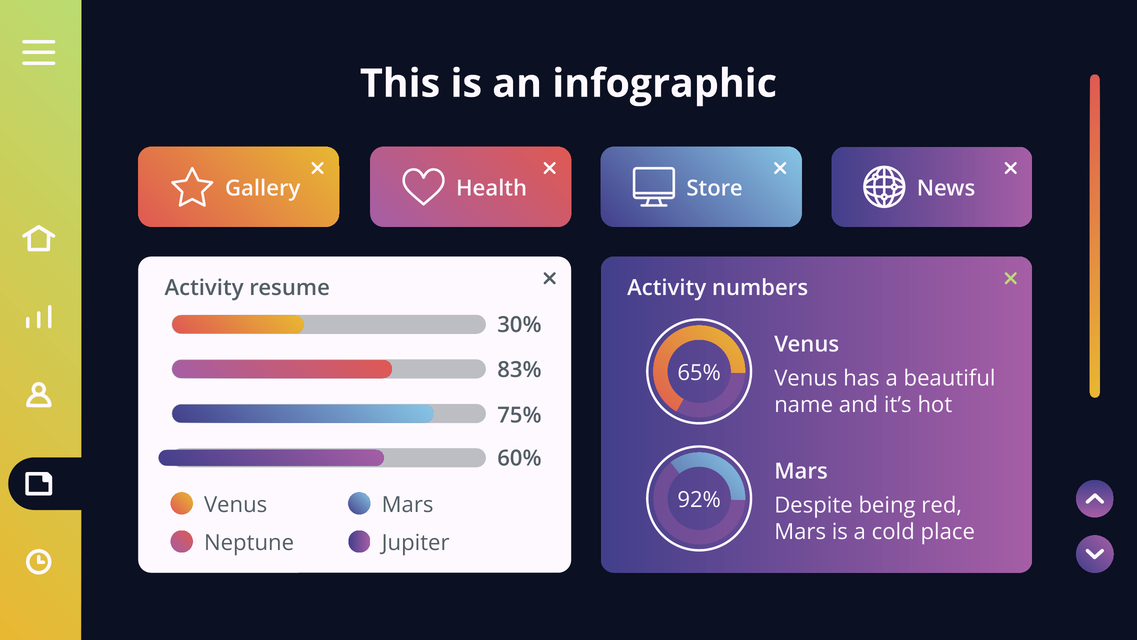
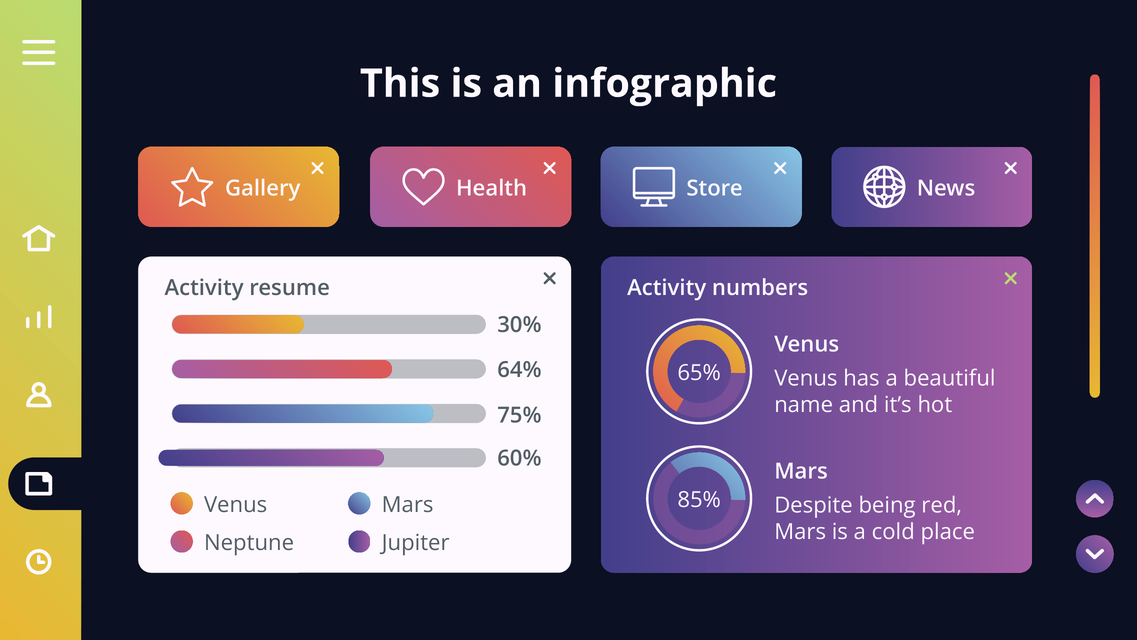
83%: 83% -> 64% (519, 370)
92%: 92% -> 85% (699, 500)
